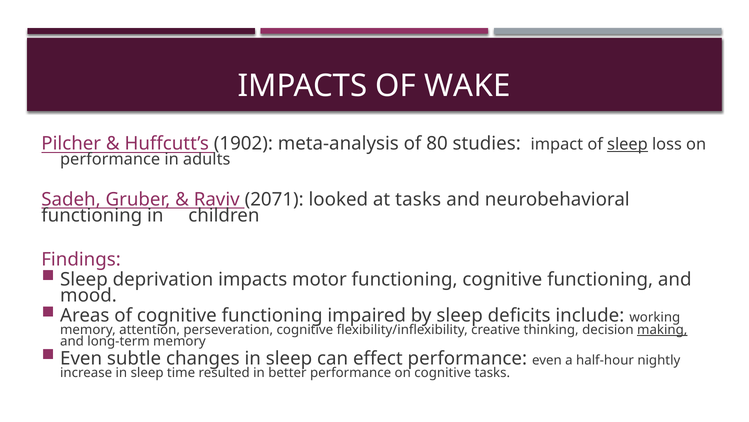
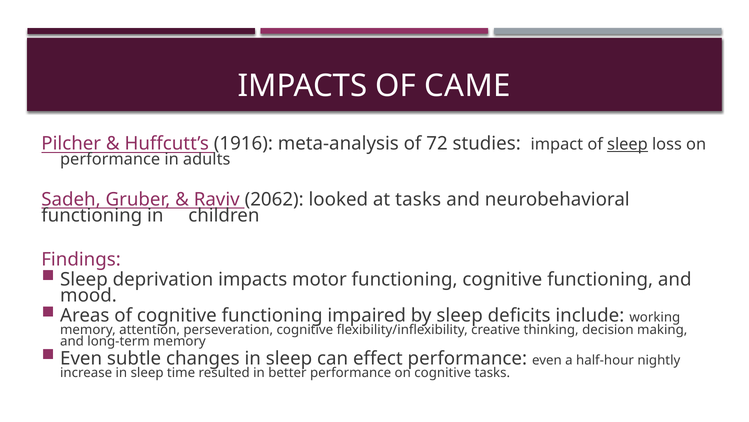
WAKE: WAKE -> CAME (467, 86)
1902: 1902 -> 1916 (243, 144)
80: 80 -> 72 (437, 144)
2071: 2071 -> 2062 (274, 199)
making underline: present -> none (662, 329)
